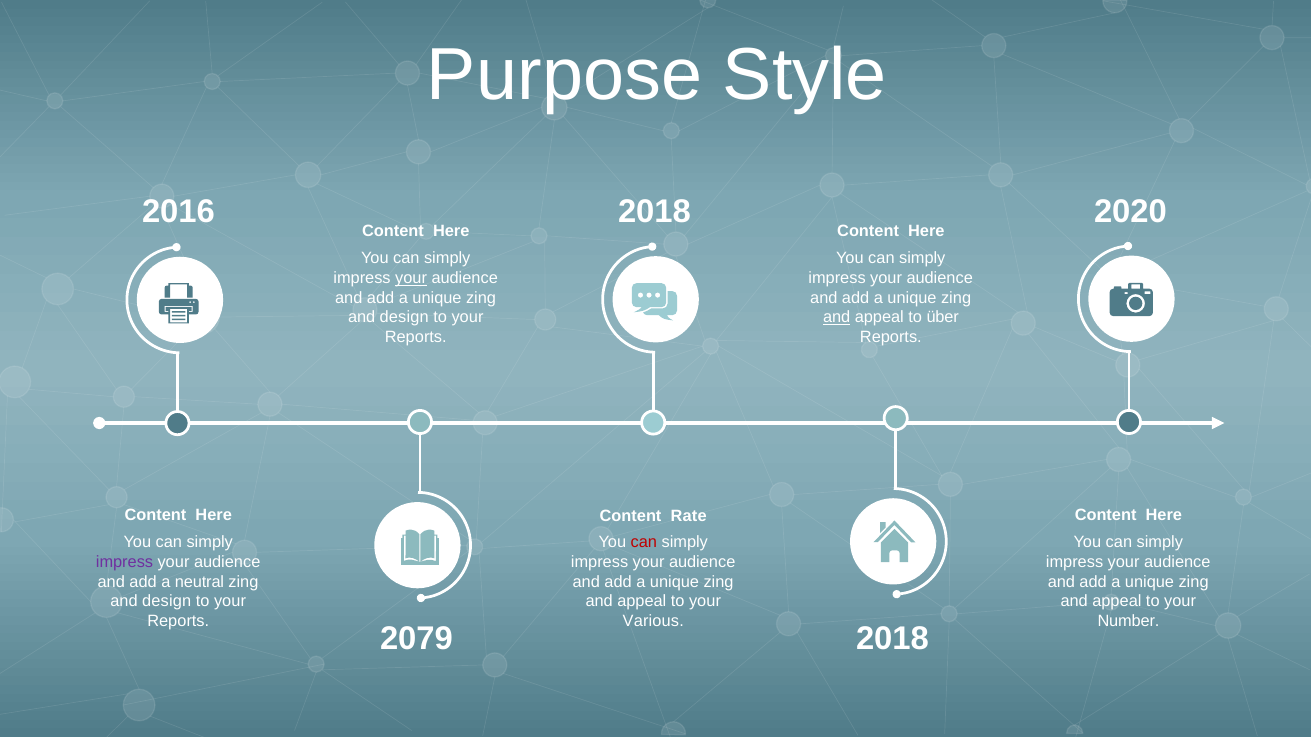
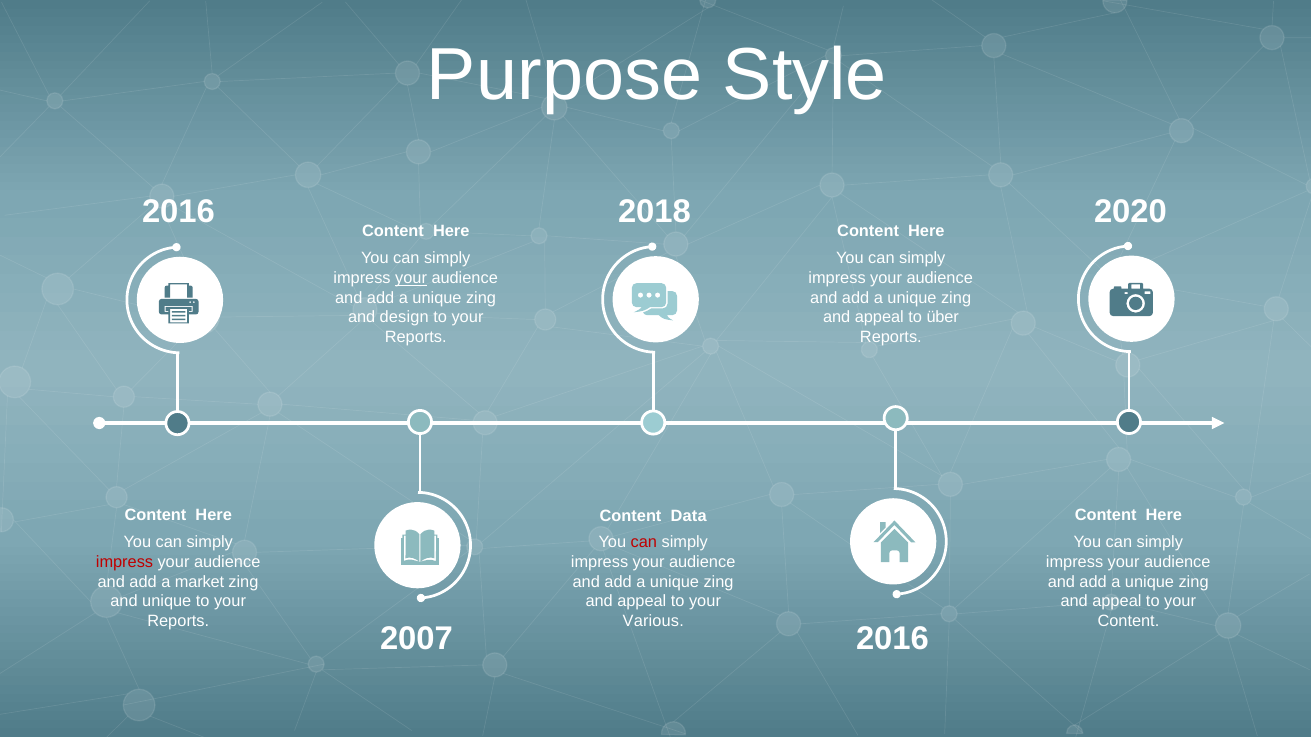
and underline: present -> none (837, 318)
Rate: Rate -> Data (689, 516)
impress colour: purple -> red (125, 562)
neutral: neutral -> market (199, 582)
design: design -> unique (167, 602)
Number: Number -> Content (1128, 621)
2079: 2079 -> 2007 (416, 639)
2018: 2018 -> 2016 (892, 639)
